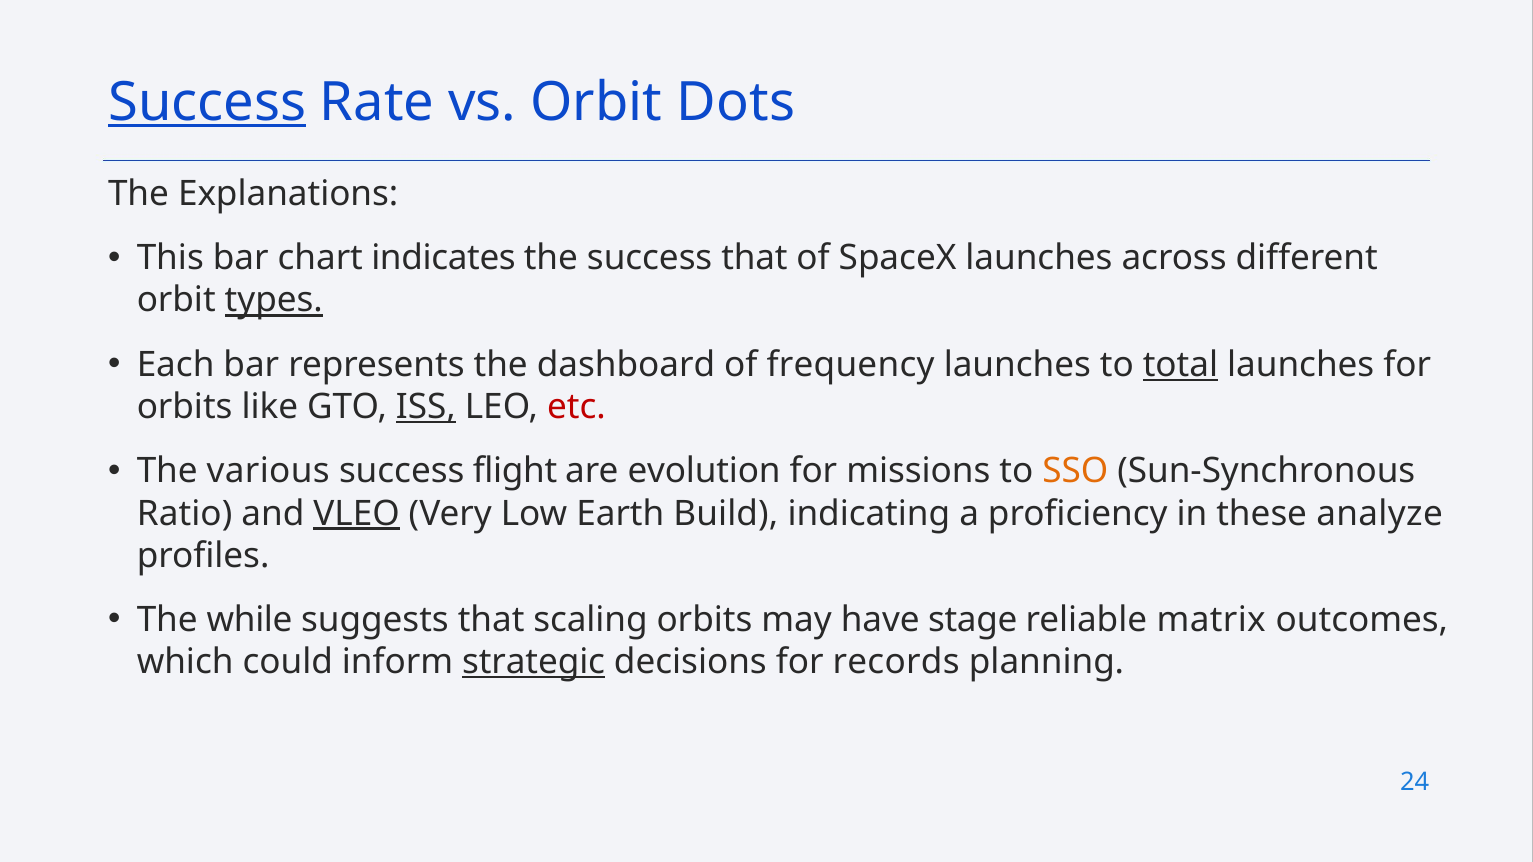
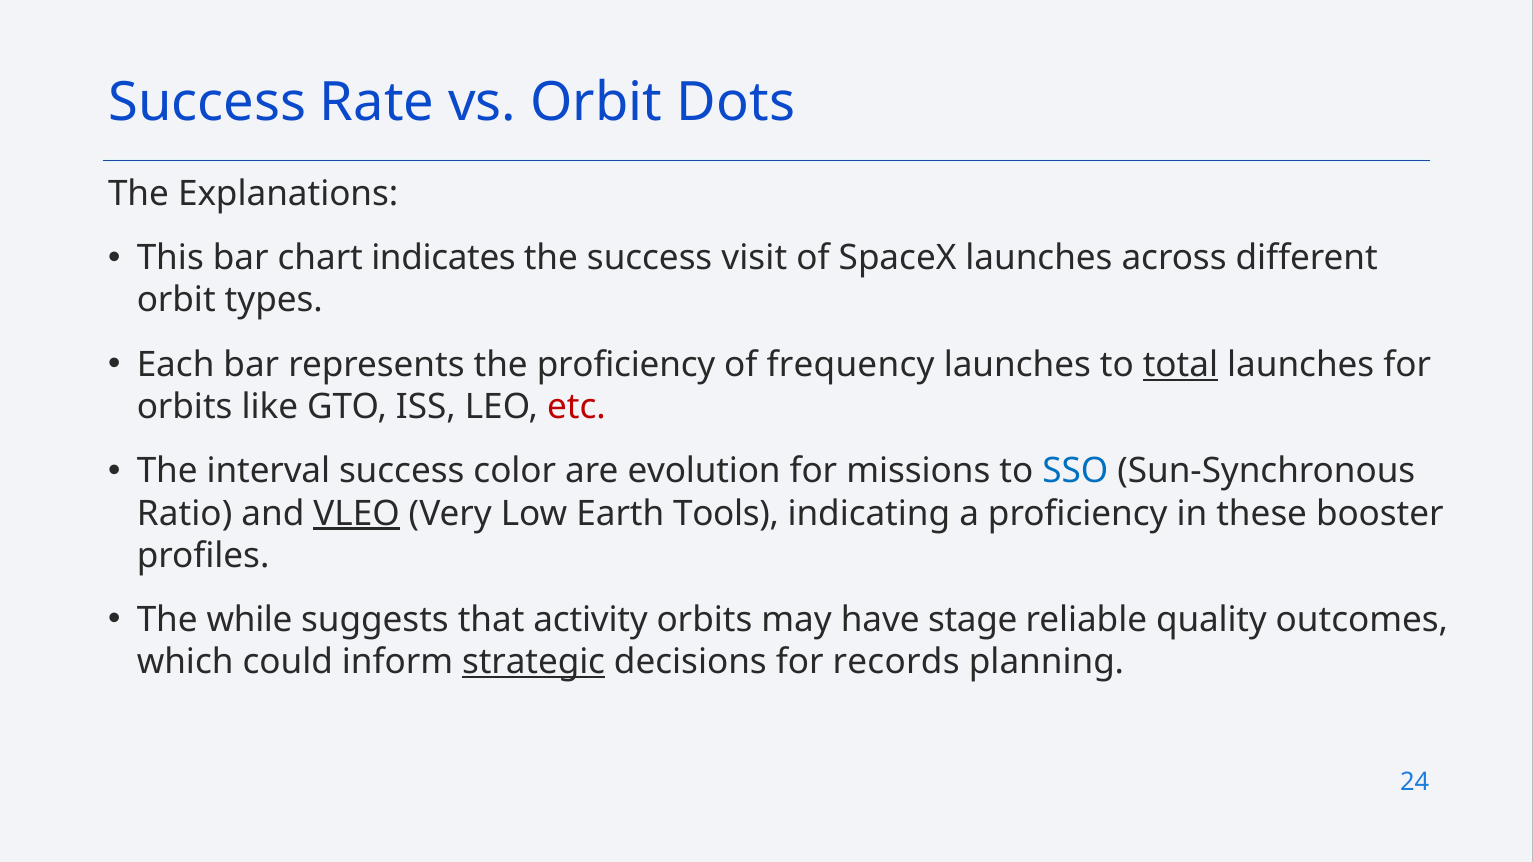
Success underline: present -> none (207, 102)
success that: that -> visit (754, 258)
types underline: present -> none (274, 301)
the dashboard: dashboard -> proficiency (626, 365)
ISS underline: present -> none (426, 407)
various: various -> interval (268, 472)
flight: flight -> color (515, 472)
SSO colour: orange -> blue (1075, 472)
Build: Build -> Tools (726, 514)
analyze: analyze -> booster (1380, 514)
scaling: scaling -> activity (591, 620)
matrix: matrix -> quality (1212, 620)
